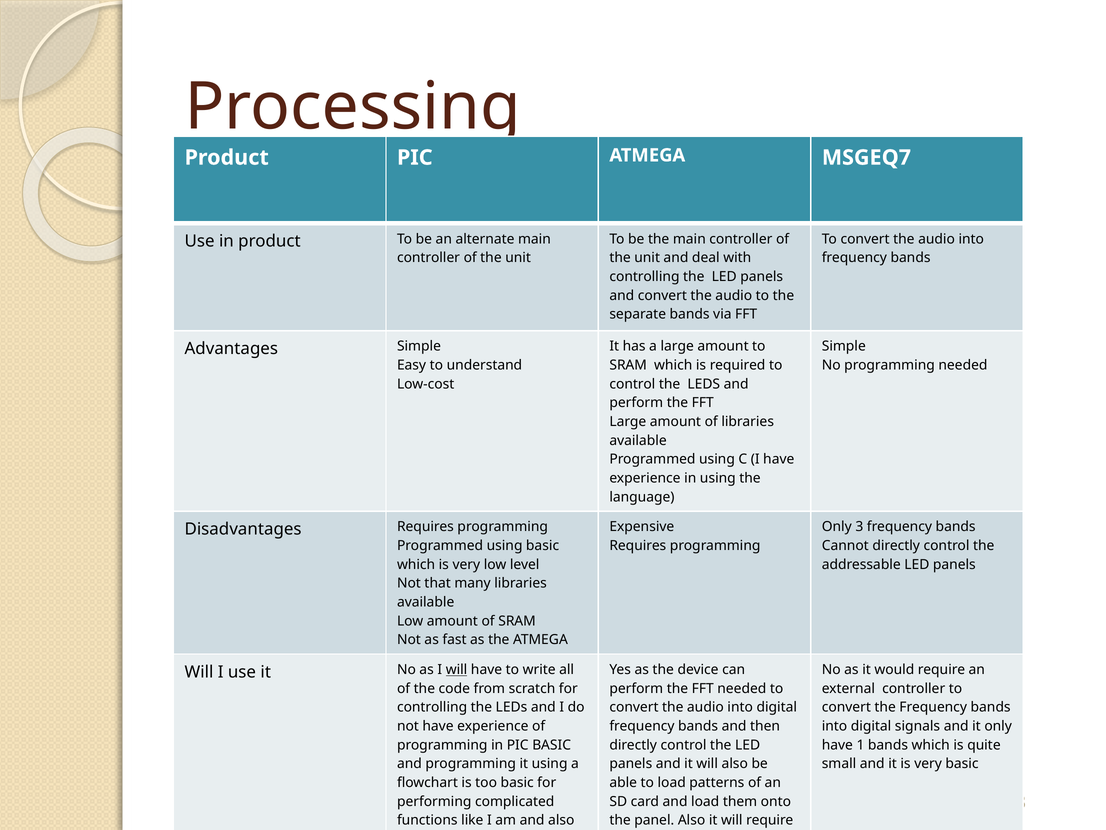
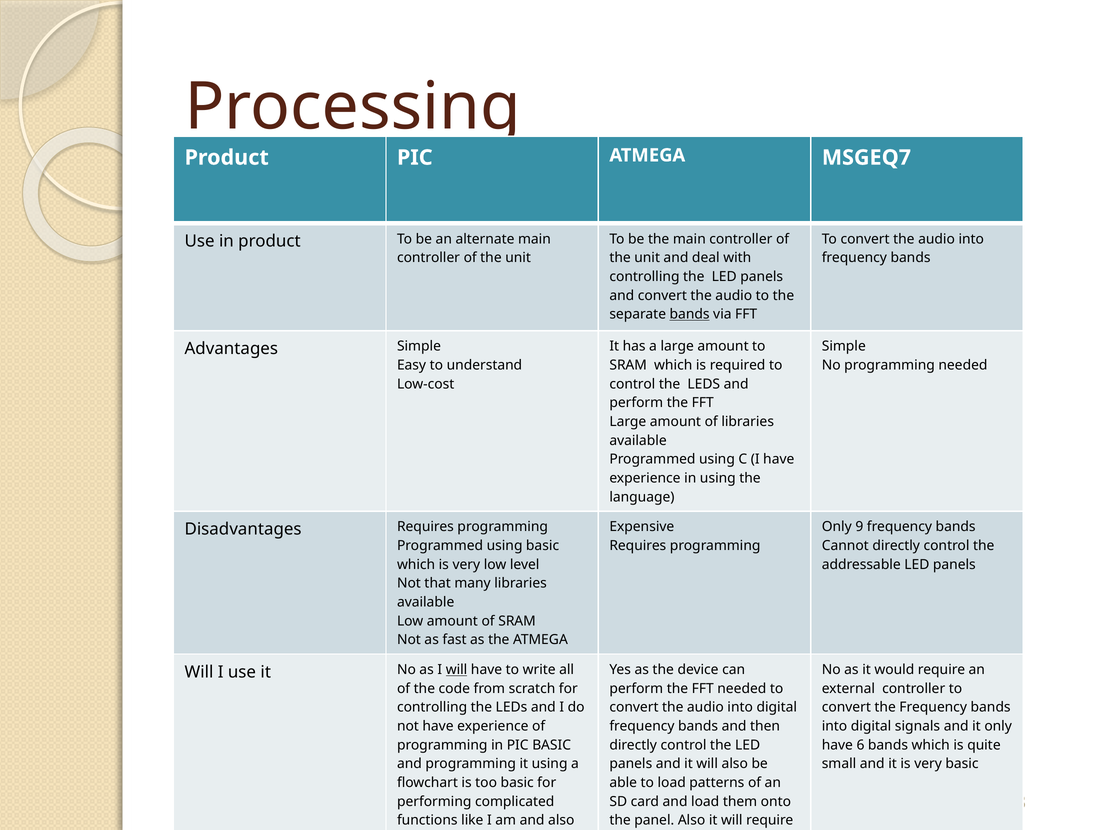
bands underline: none -> present (690, 314)
3: 3 -> 9 (859, 527)
1: 1 -> 6 (861, 745)
